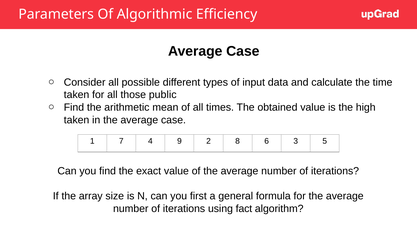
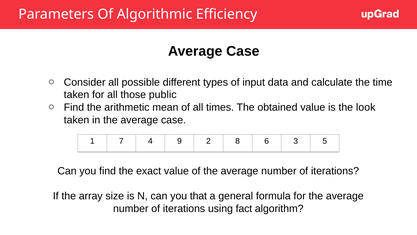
high: high -> look (366, 107)
first: first -> that (198, 196)
